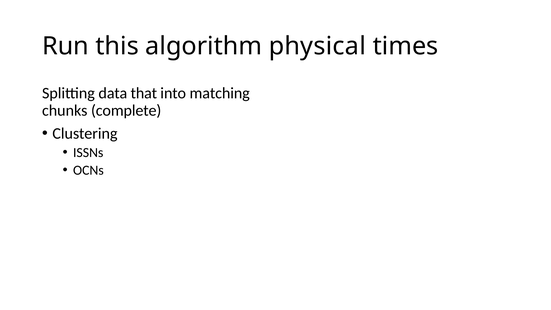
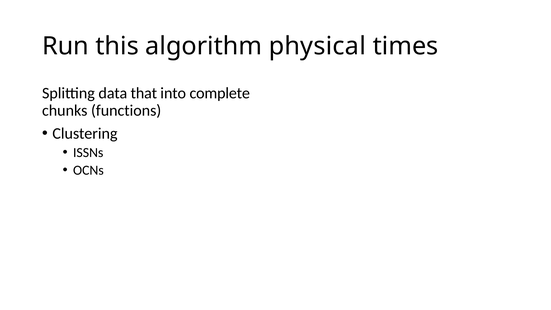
matching: matching -> complete (220, 93)
complete: complete -> functions (126, 110)
